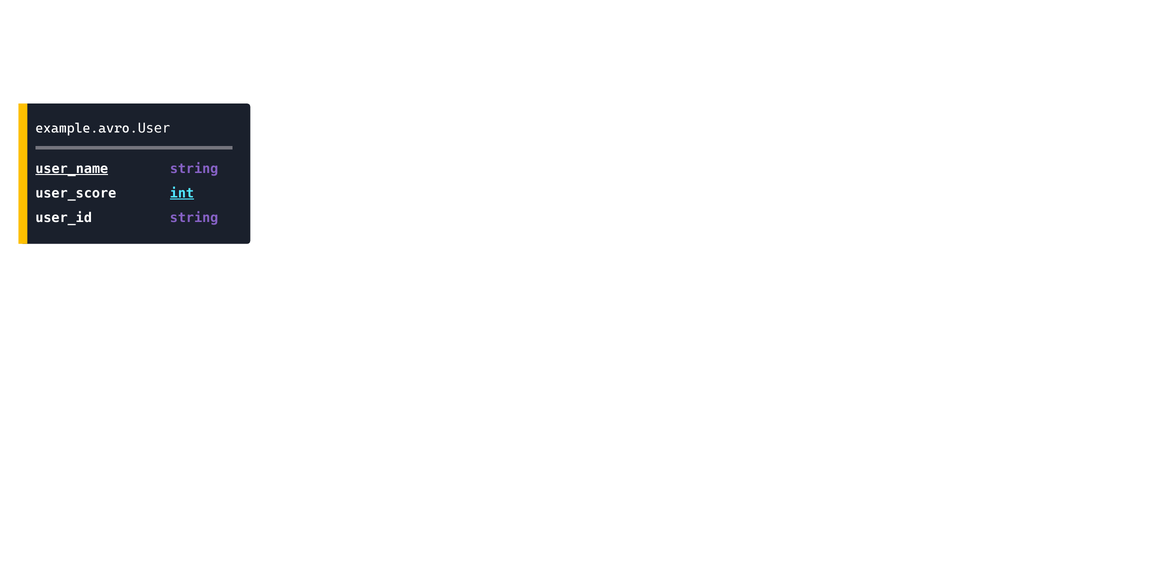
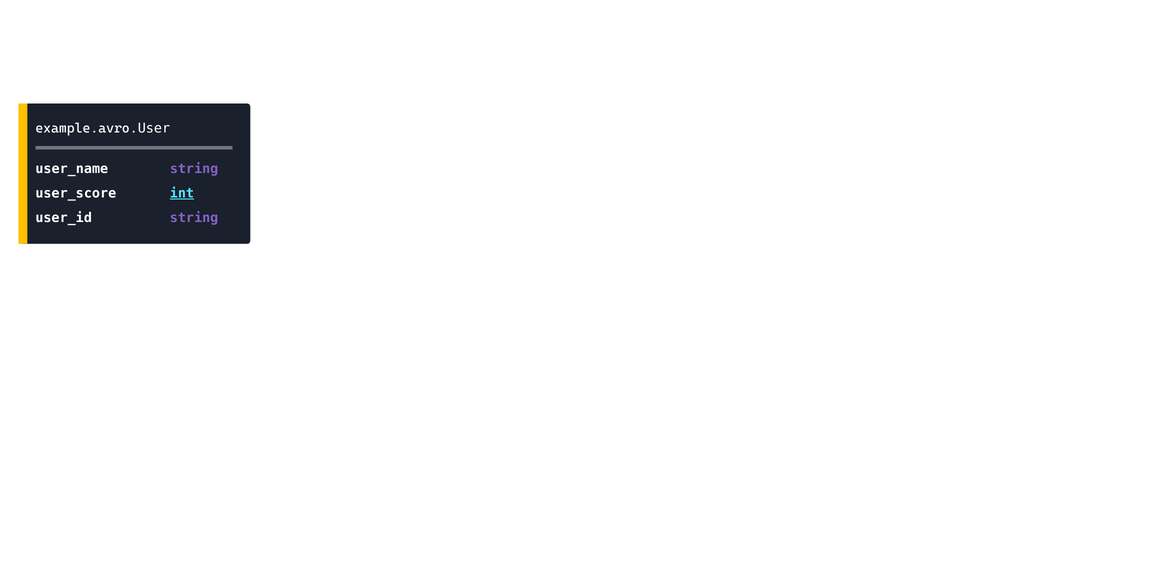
user_name underline: present -> none (72, 169)
